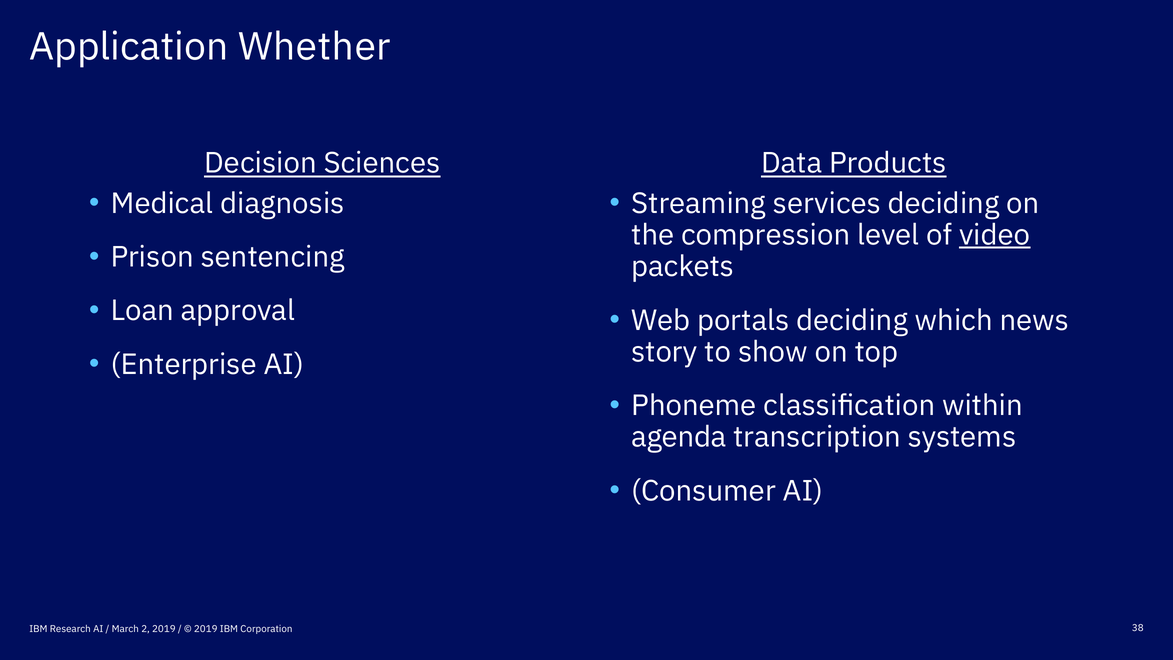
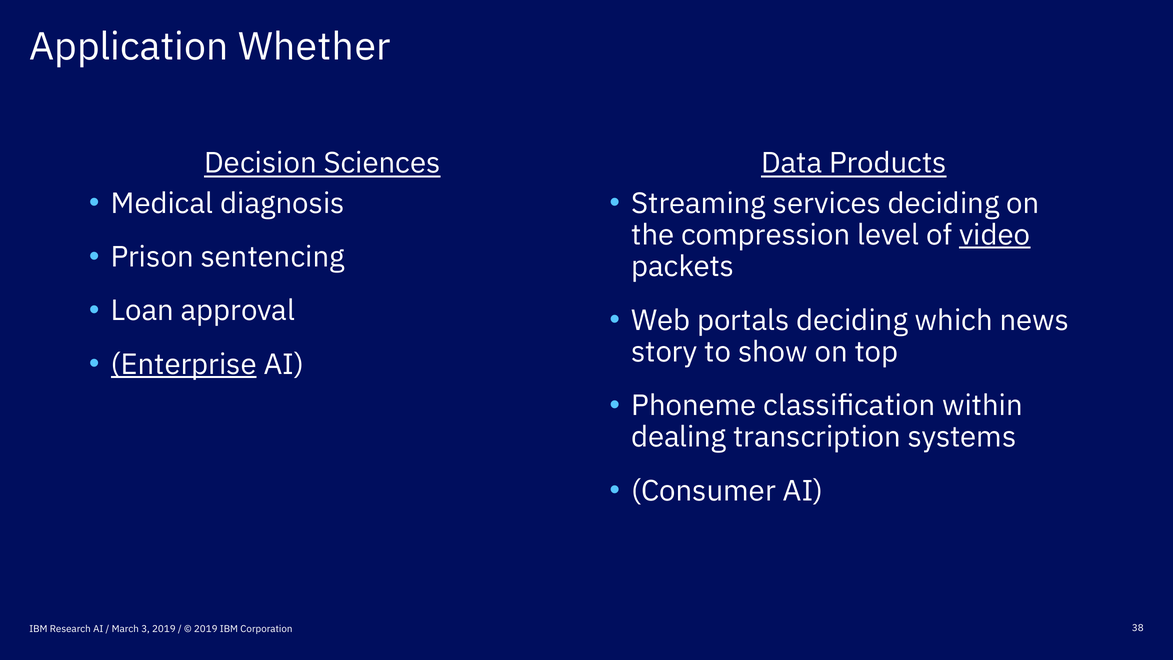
Enterprise underline: none -> present (184, 364)
agenda: agenda -> dealing (679, 437)
2: 2 -> 3 (146, 629)
